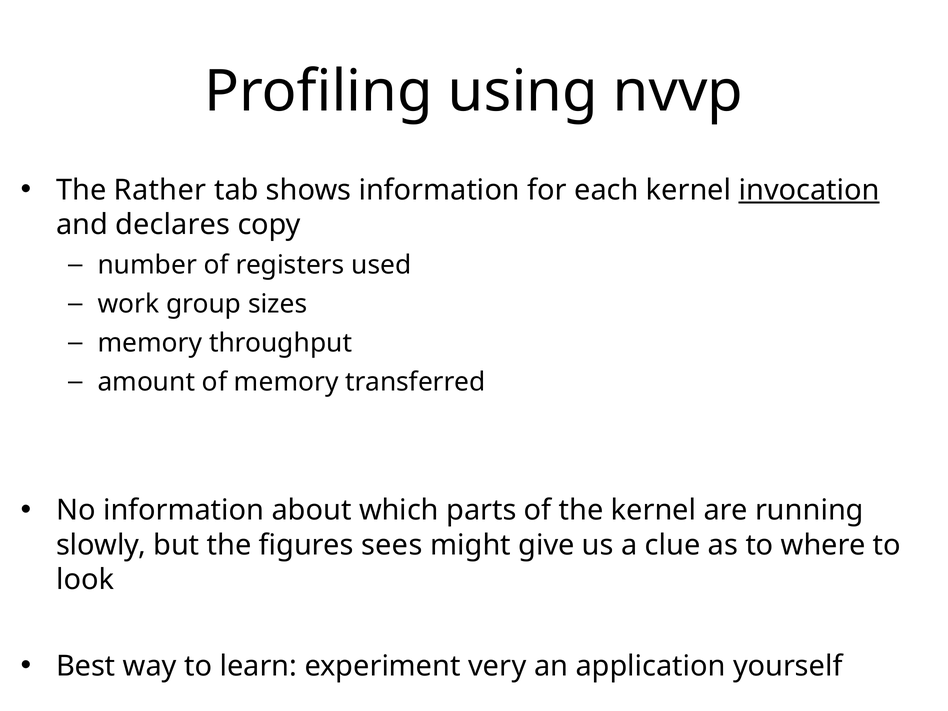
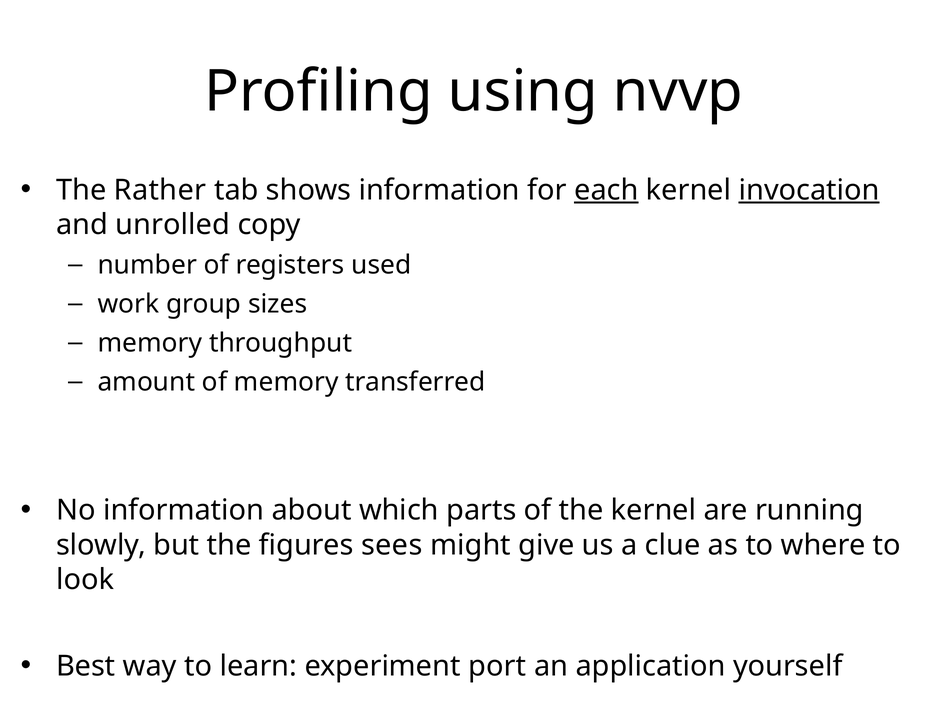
each underline: none -> present (606, 190)
declares: declares -> unrolled (173, 225)
very: very -> port (497, 666)
